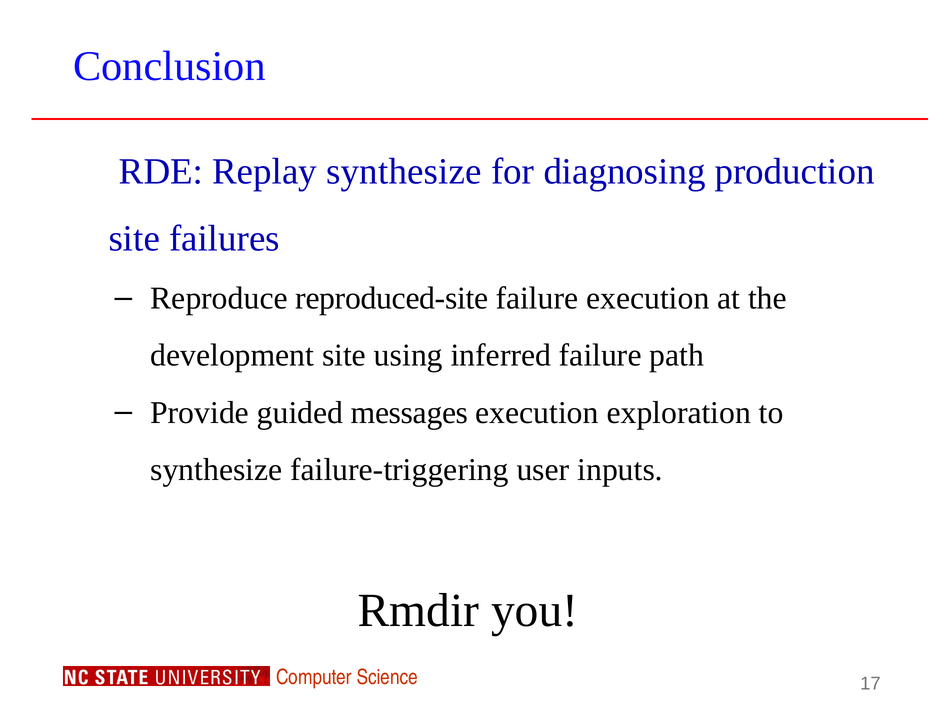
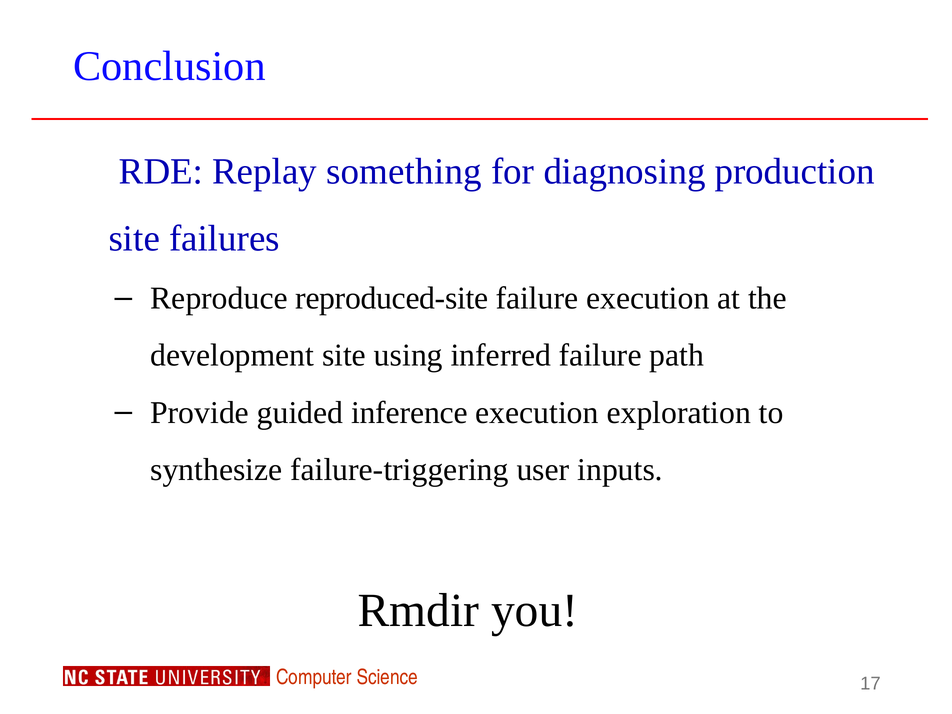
Replay synthesize: synthesize -> something (404, 172)
messages: messages -> inference (409, 413)
